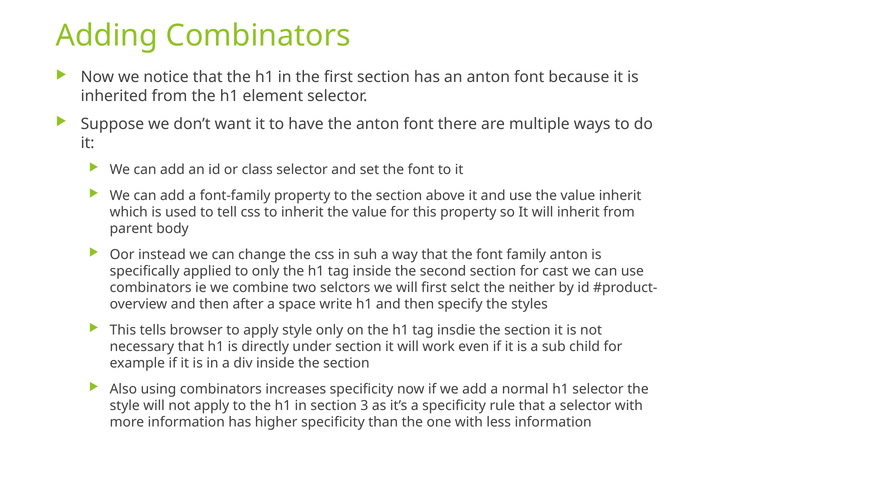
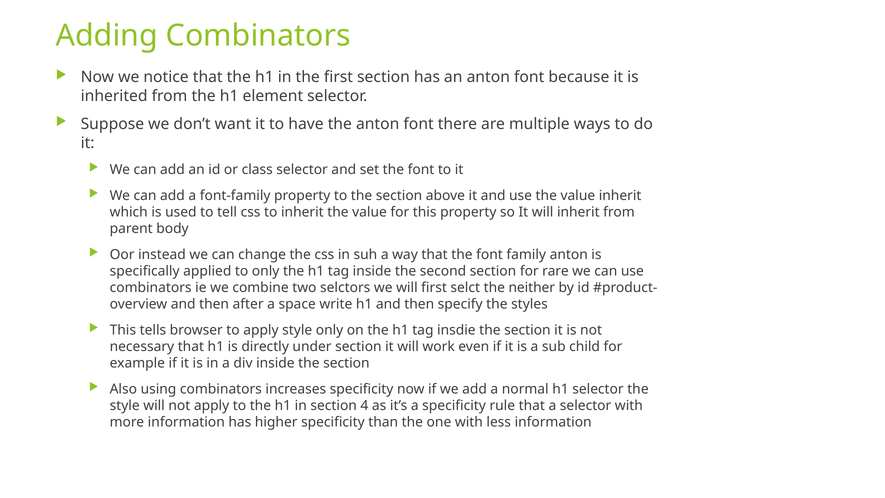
cast: cast -> rare (555, 271)
3: 3 -> 4 (364, 406)
